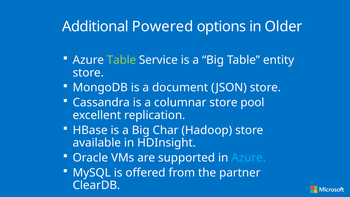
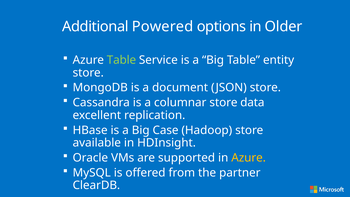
pool: pool -> data (252, 103)
Char: Char -> Case (166, 130)
Azure colour: light blue -> yellow (249, 158)
